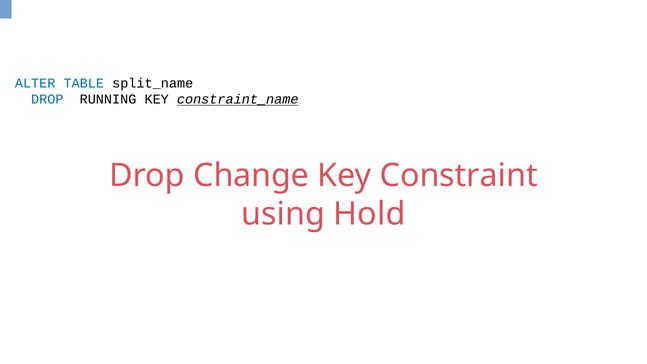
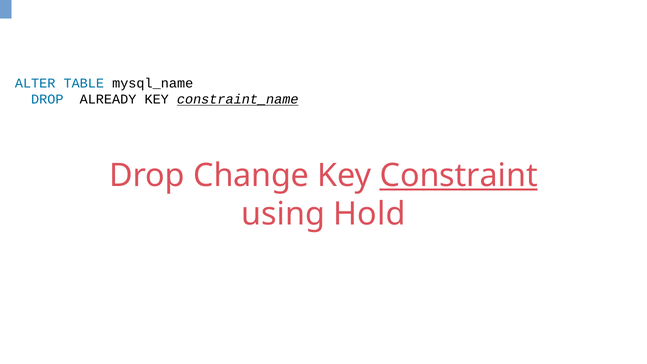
split_name: split_name -> mysql_name (153, 83)
RUNNING: RUNNING -> ALREADY (108, 99)
Constraint underline: none -> present (459, 175)
